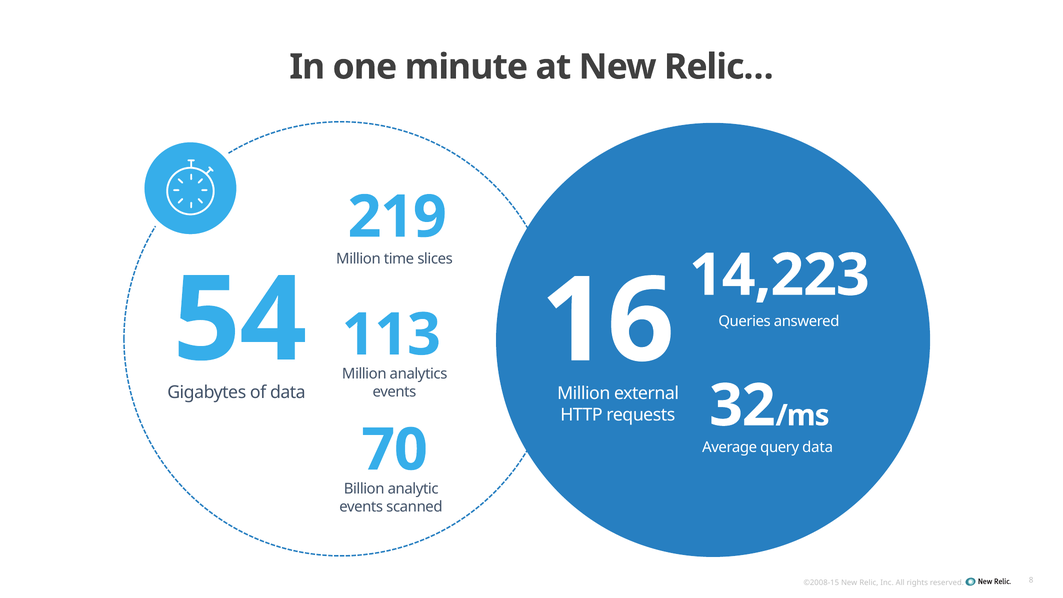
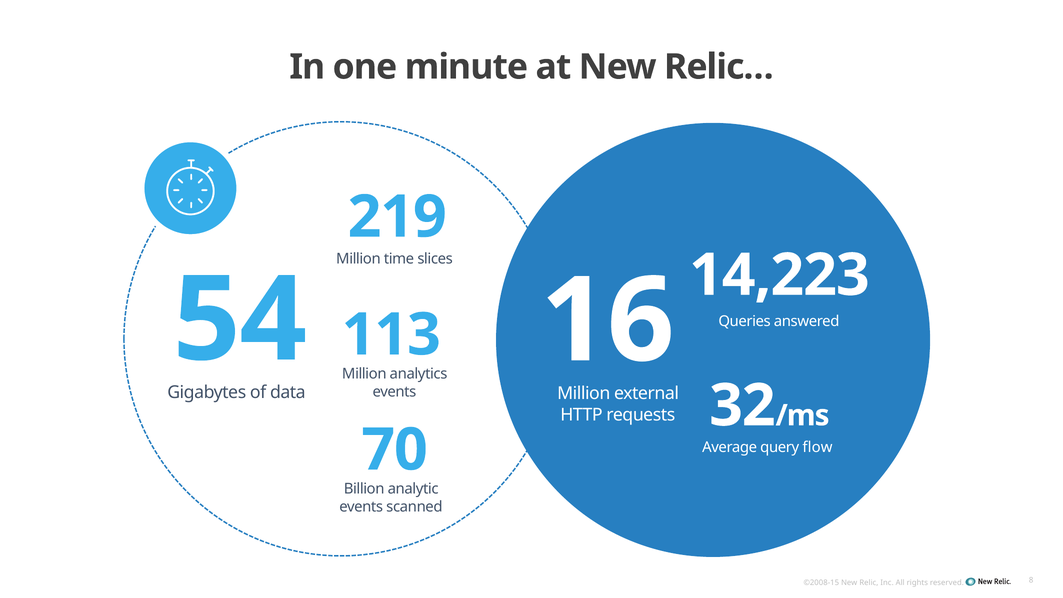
query data: data -> flow (817, 447)
